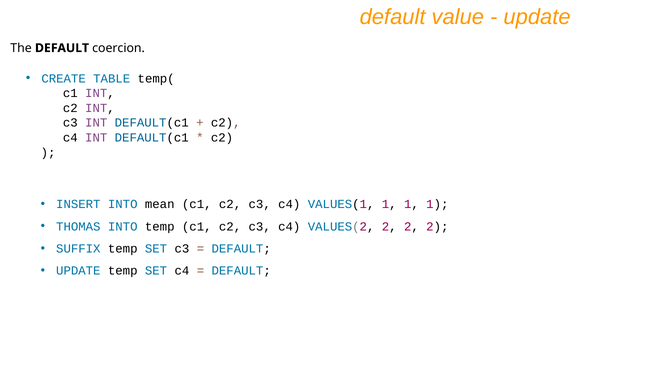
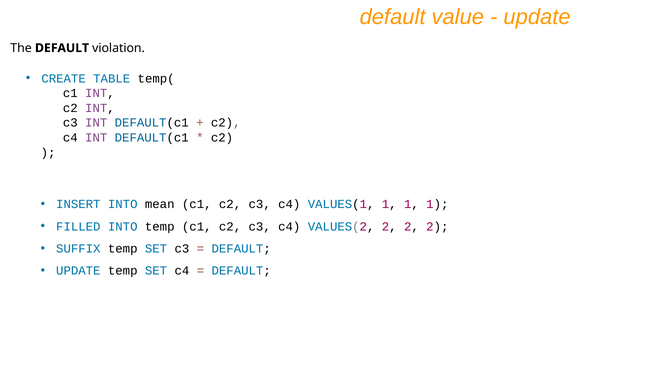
coercion: coercion -> violation (119, 48)
THOMAS: THOMAS -> FILLED (78, 227)
